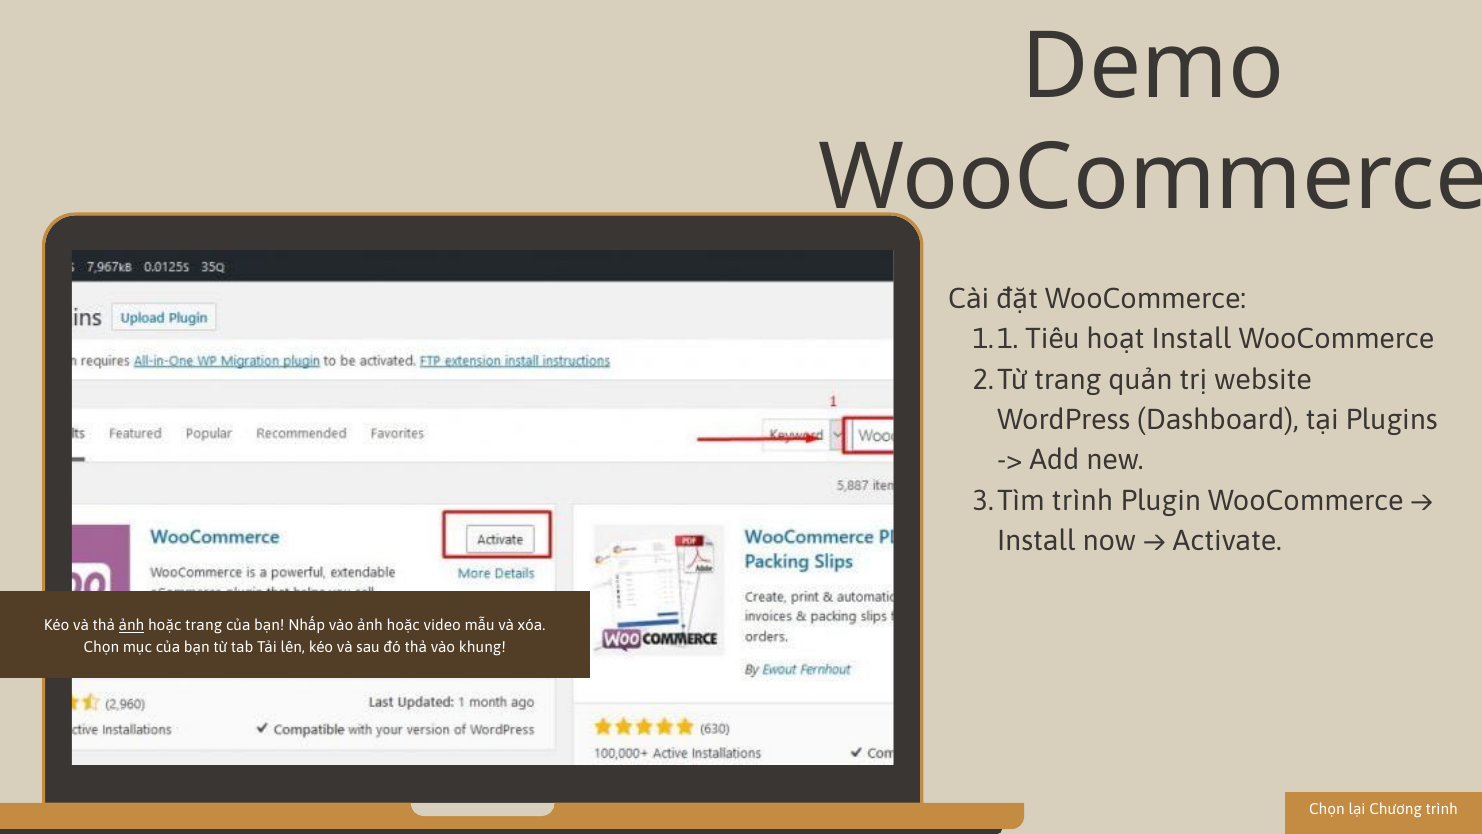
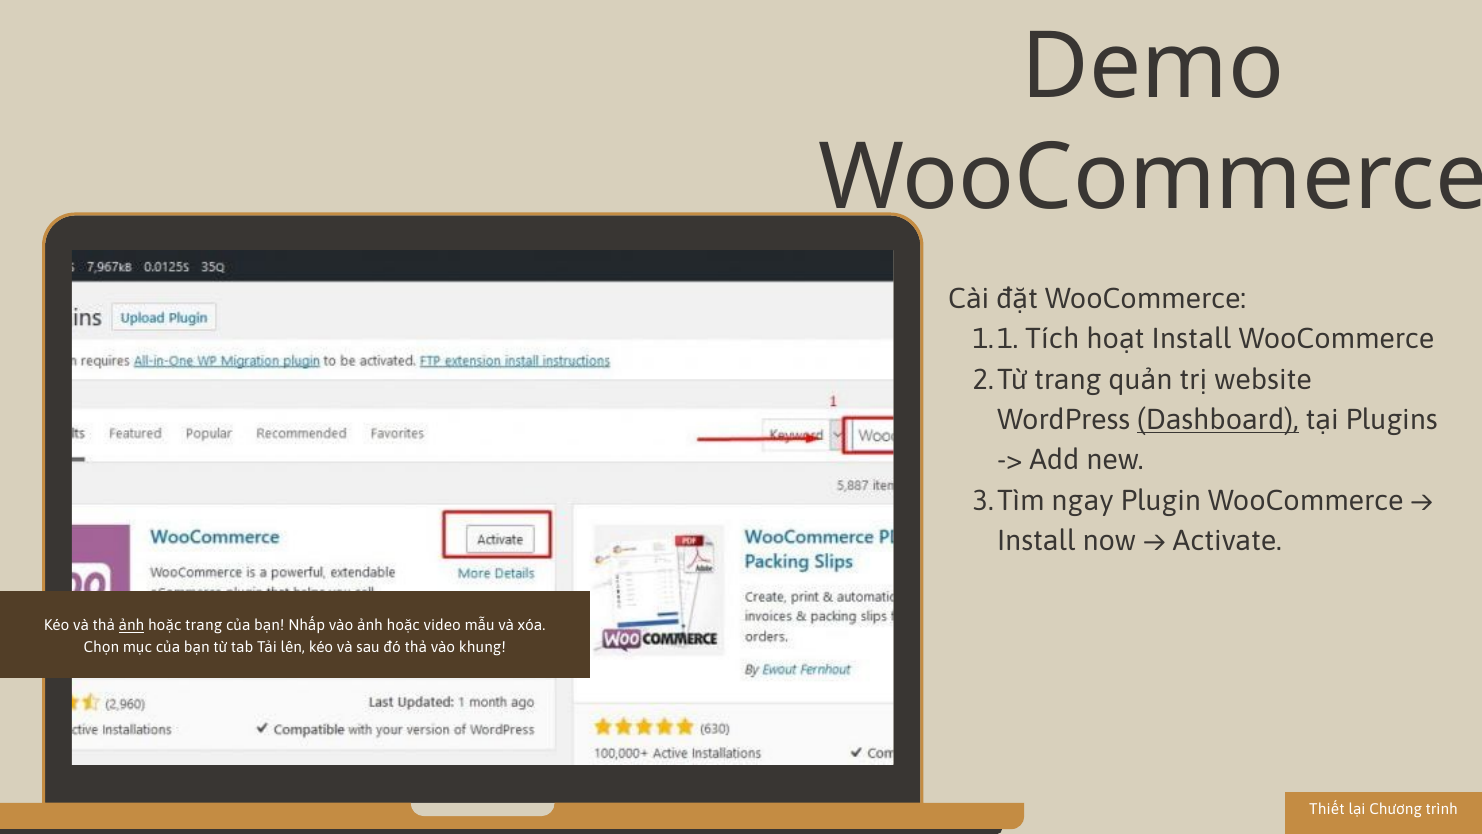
Tiêu: Tiêu -> Tích (1052, 339)
Dashboard underline: none -> present (1218, 420)
trình: trình -> ngay (1082, 500)
Chọn: Chọn -> Thiết (1327, 810)
